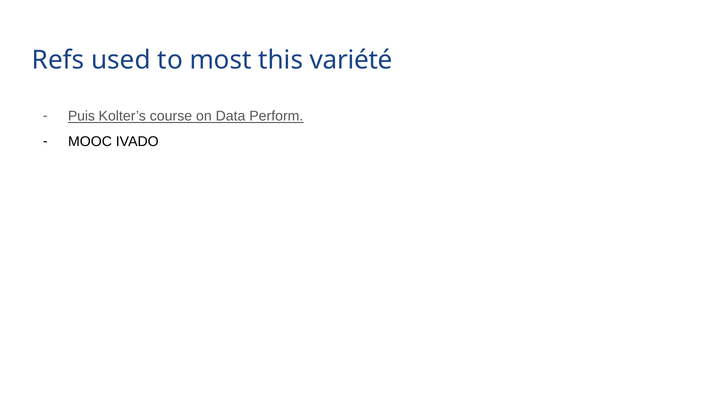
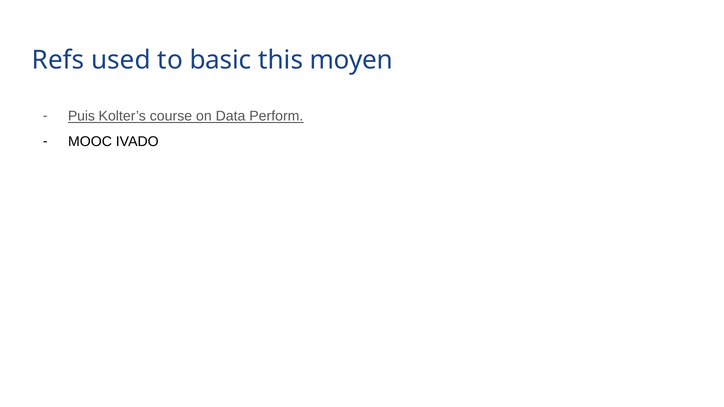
most: most -> basic (221, 60)
variété: variété -> moyen (351, 60)
